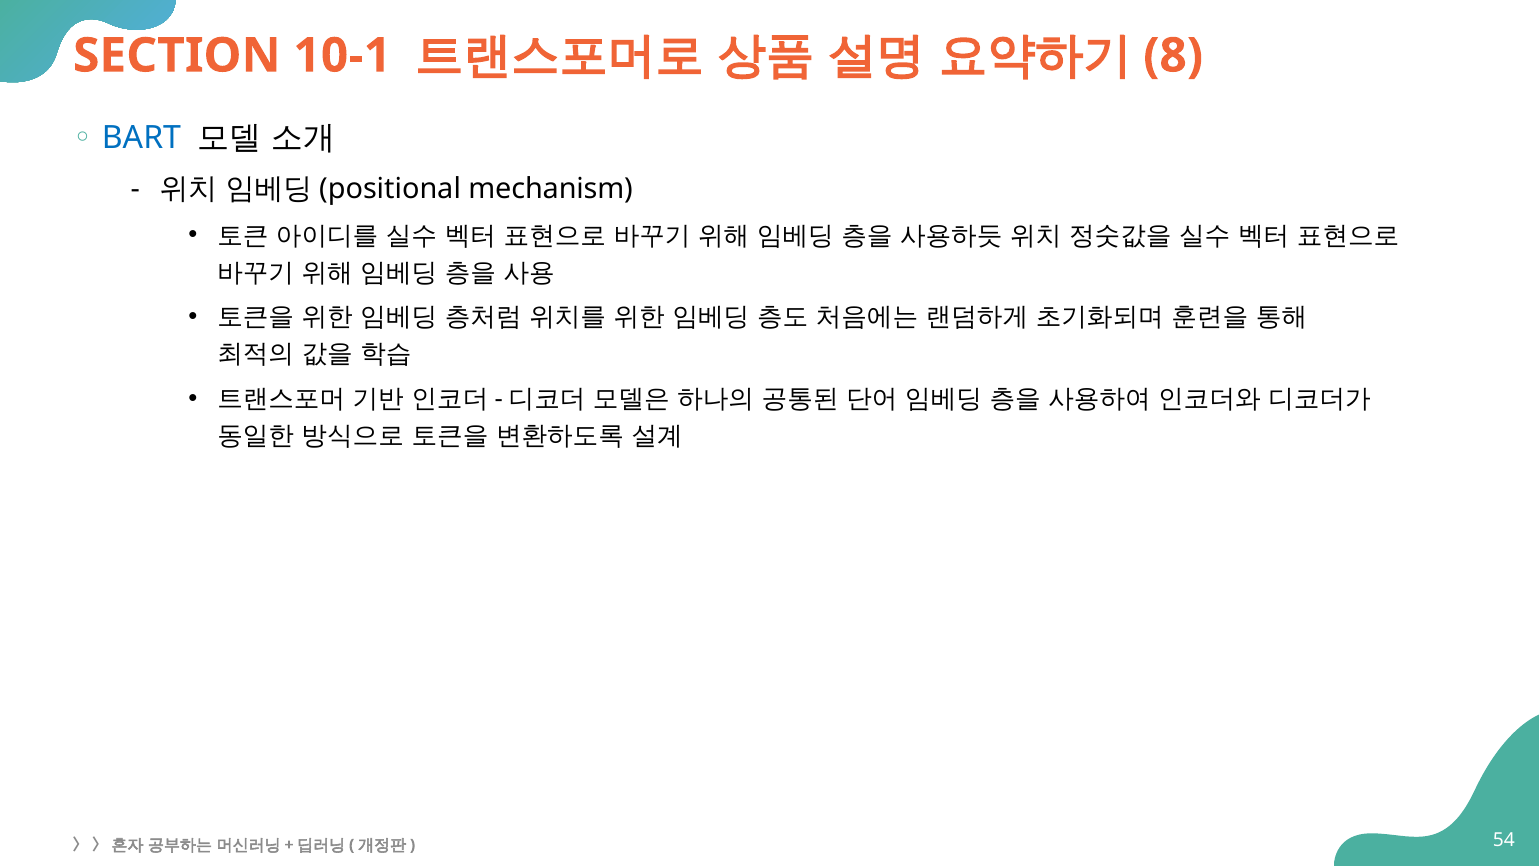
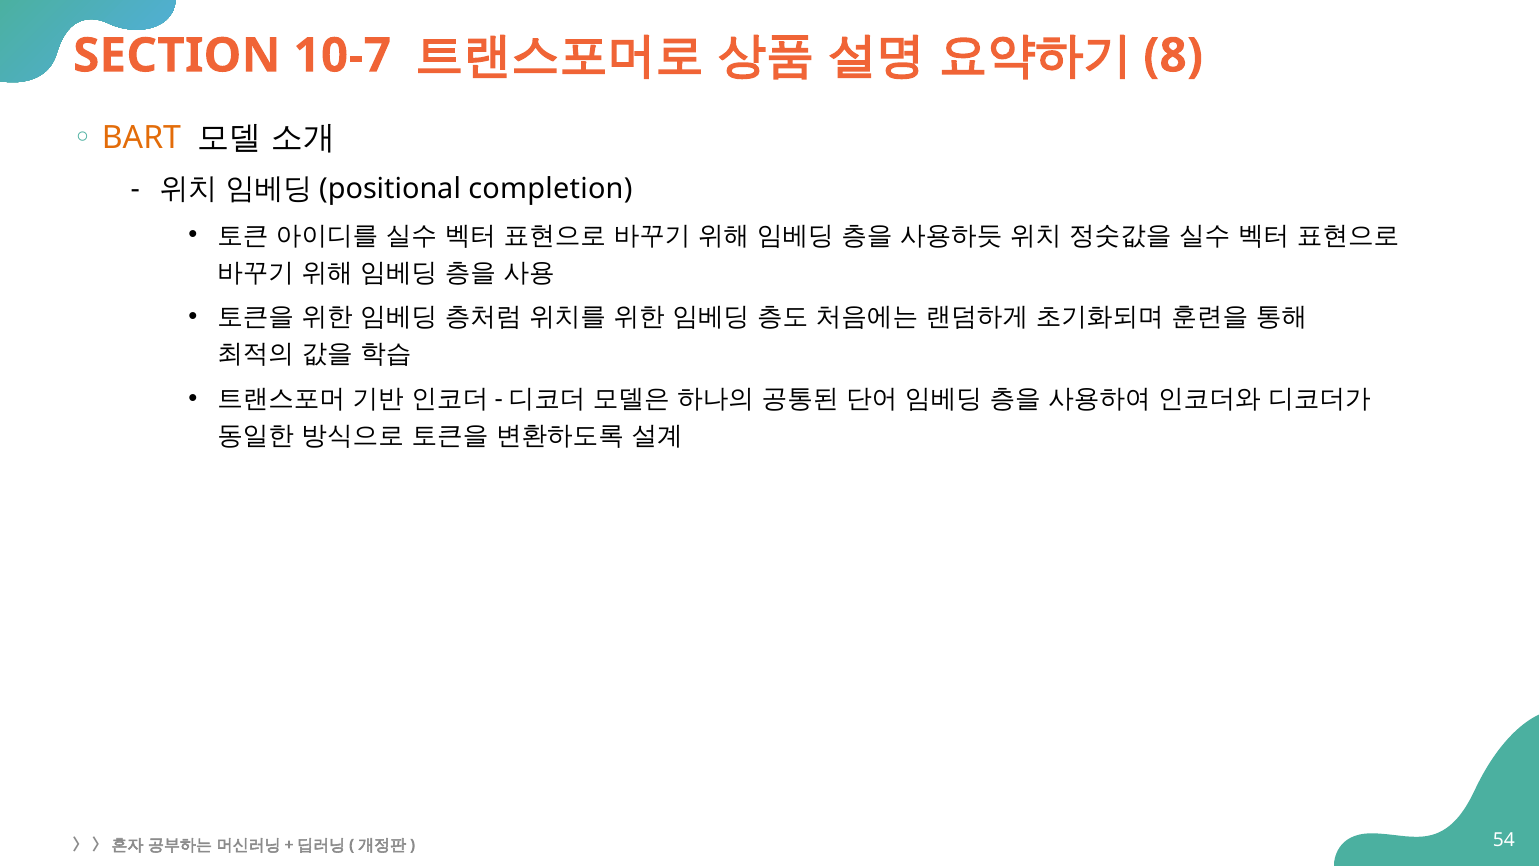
10-1: 10-1 -> 10-7 (342, 56)
BART colour: blue -> orange (141, 138)
mechanism: mechanism -> completion (550, 189)
